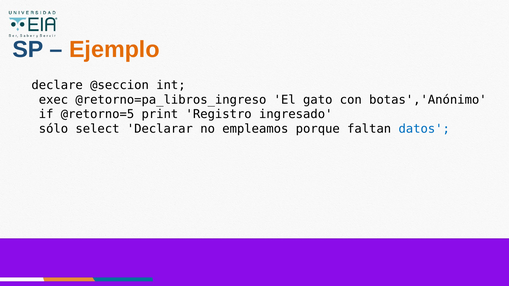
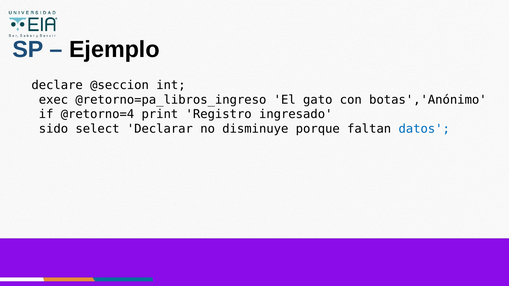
Ejemplo colour: orange -> black (114, 50)
@retorno=5: @retorno=5 -> @retorno=4 (98, 114)
sólo: sólo -> sido (53, 129)
empleamos: empleamos -> disminuye (255, 129)
